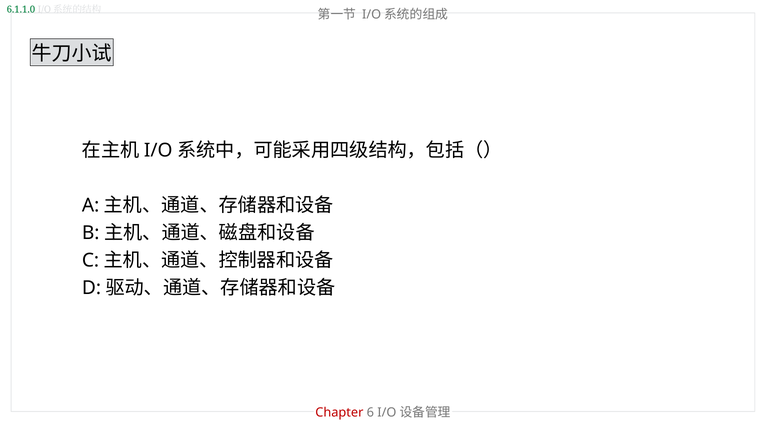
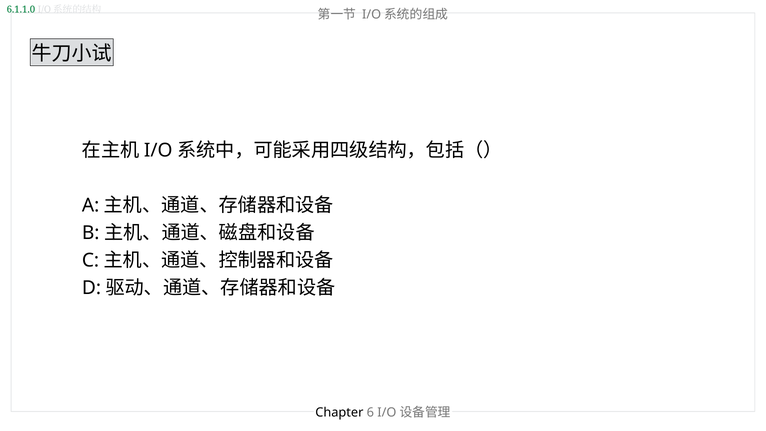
Chapter colour: red -> black (339, 412)
